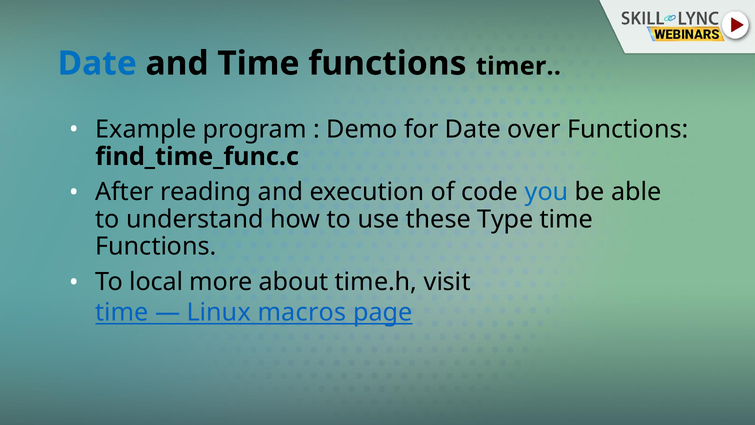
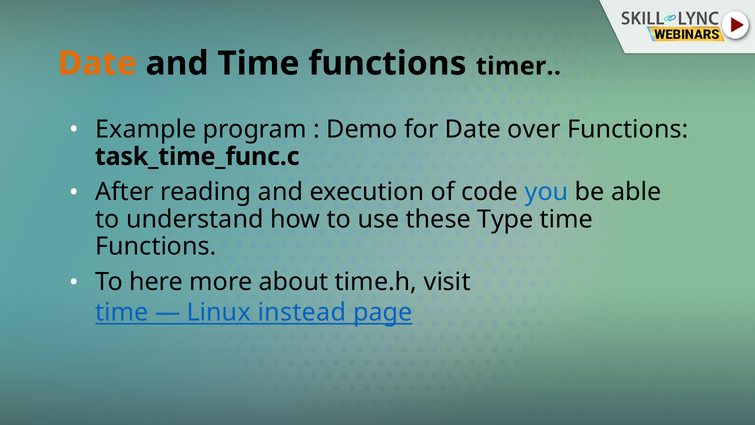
Date colour: blue -> orange (97, 63)
find_time_func.c: find_time_func.c -> task_time_func.c (197, 156)
local: local -> here (156, 282)
macros: macros -> instead (302, 312)
